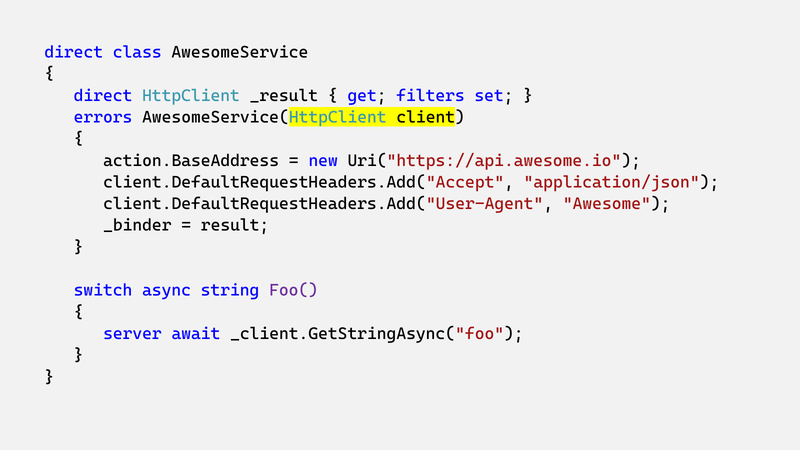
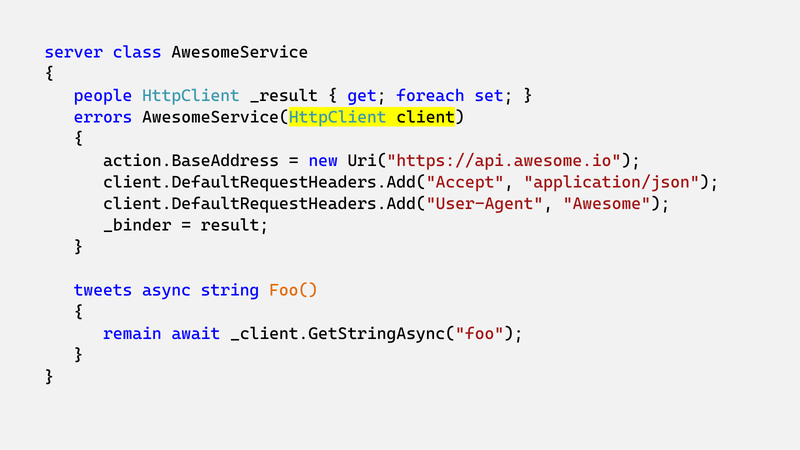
direct: direct -> server (74, 52)
direct: direct -> people (103, 96)
filters: filters -> foreach (431, 96)
switch: switch -> tweets (103, 290)
Foo( colour: purple -> orange (294, 290)
server: server -> remain (132, 334)
